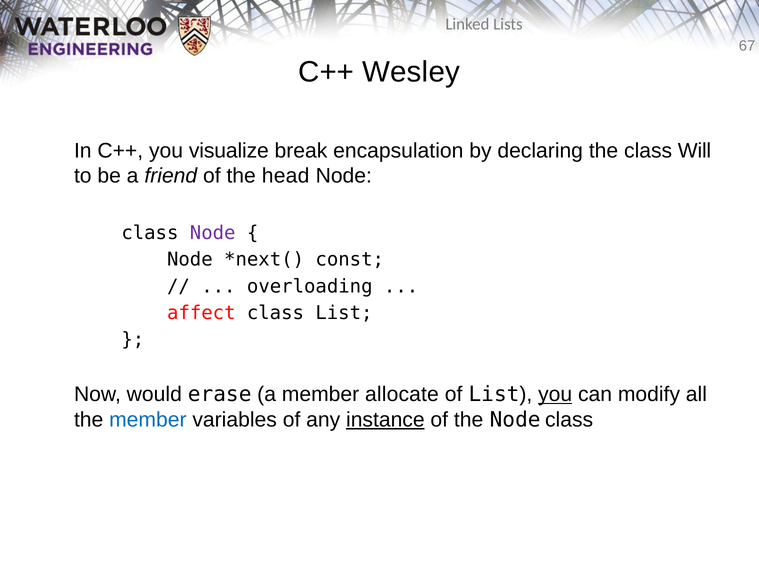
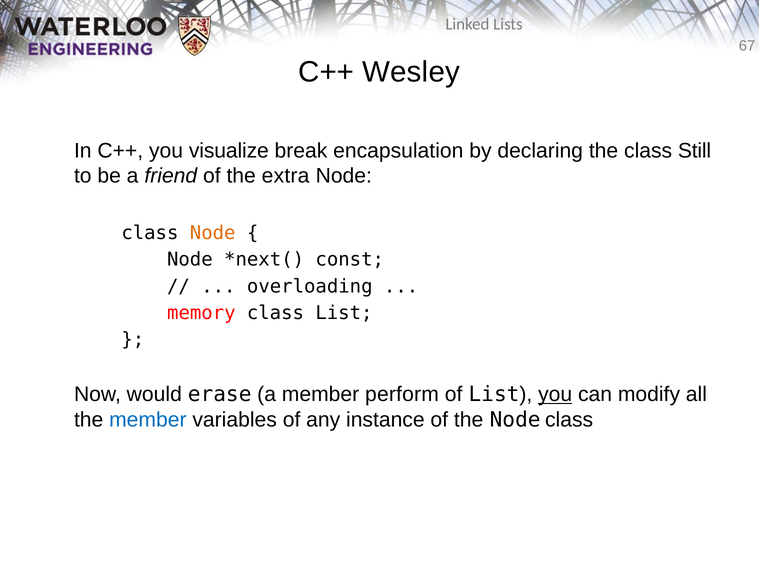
Will: Will -> Still (695, 151)
head: head -> extra (286, 176)
Node colour: purple -> orange (213, 233)
affect: affect -> memory (201, 313)
allocate: allocate -> perform (402, 395)
instance underline: present -> none (385, 420)
